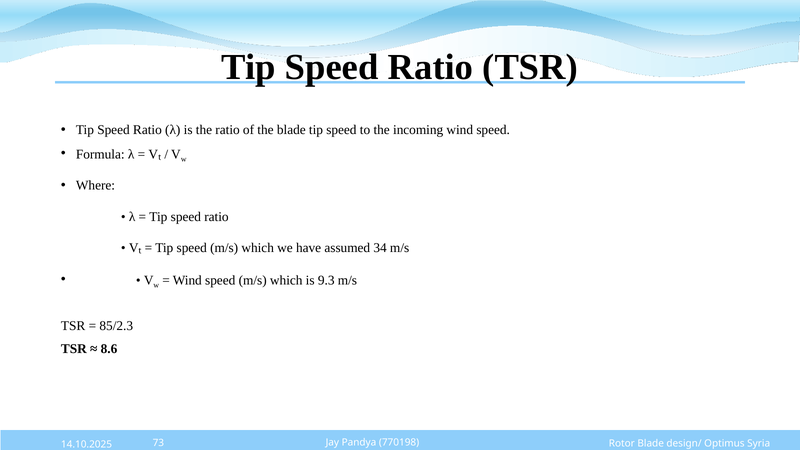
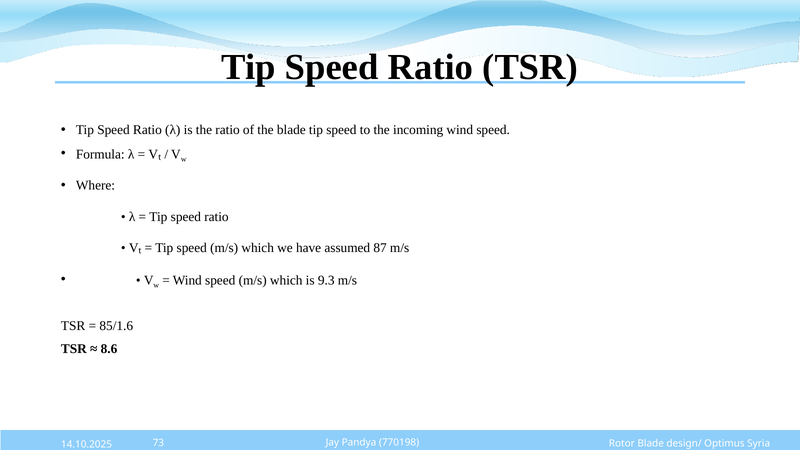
34: 34 -> 87 (380, 248)
85/2.3: 85/2.3 -> 85/1.6 (116, 326)
